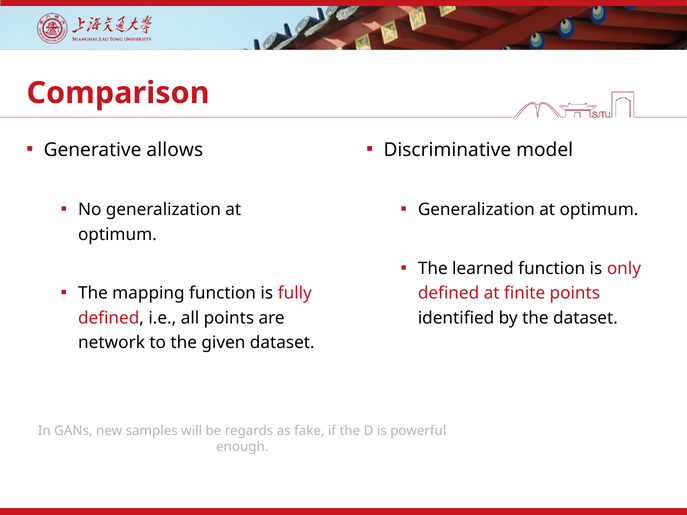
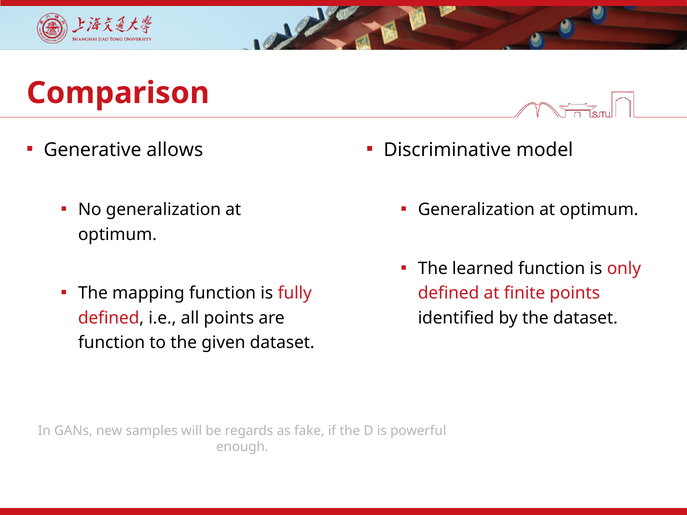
network: network -> function (112, 343)
